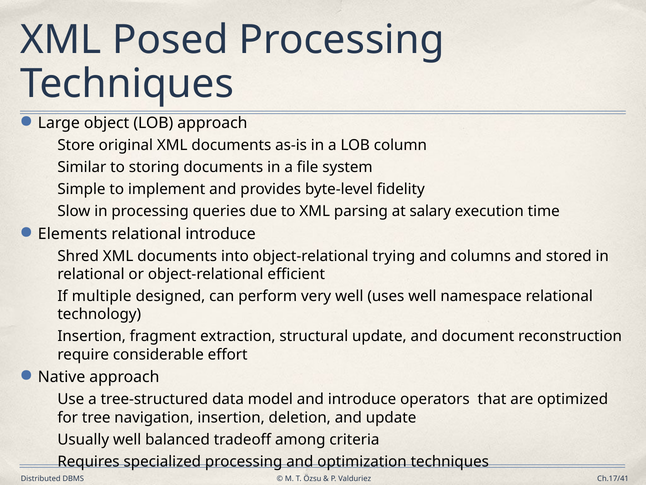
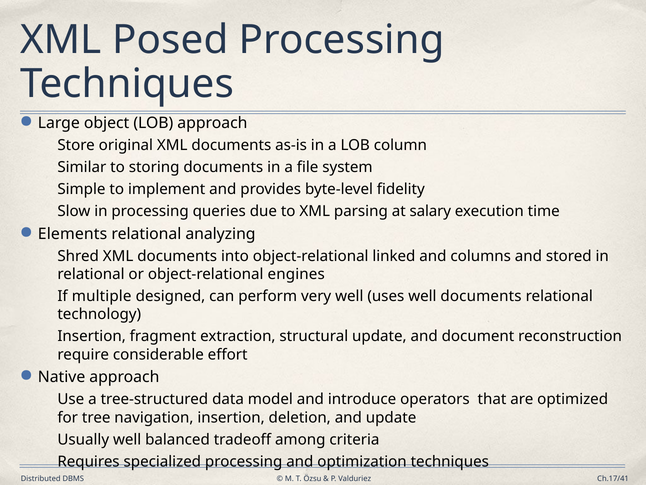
relational introduce: introduce -> analyzing (220, 234)
trying: trying -> linked (394, 256)
efficient: efficient -> engines (296, 274)
well namespace: namespace -> documents (481, 296)
